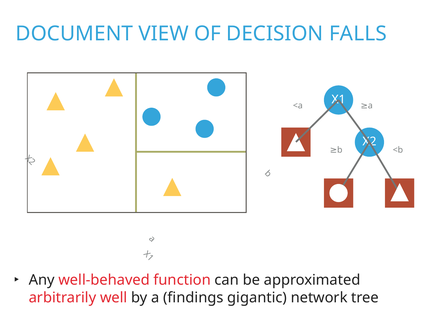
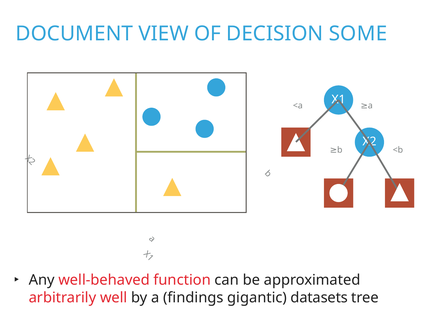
FALLS: FALLS -> SOME (358, 34)
network: network -> datasets (319, 298)
